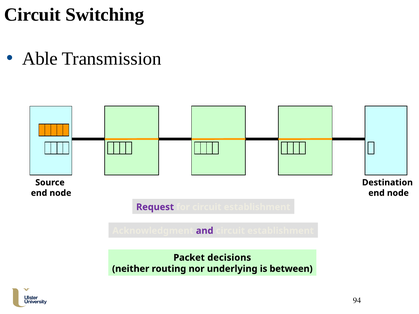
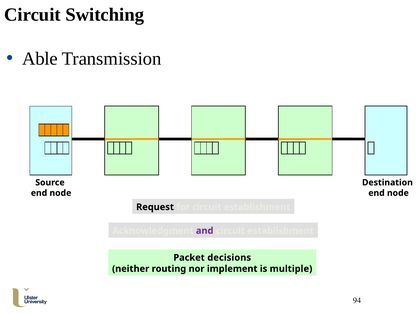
Request colour: purple -> black (155, 207)
underlying: underlying -> implement (232, 269)
between: between -> multiple (291, 269)
